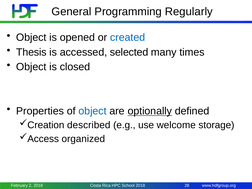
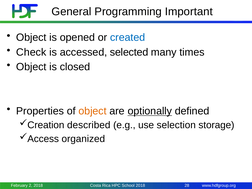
Regularly: Regularly -> Important (189, 12)
Thesis: Thesis -> Check (31, 52)
object colour: blue -> orange (93, 111)
welcome: welcome -> selection (176, 125)
